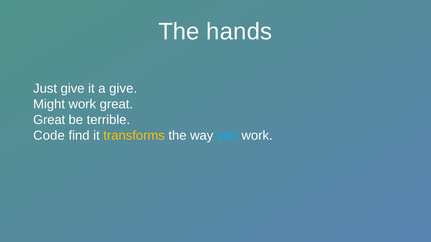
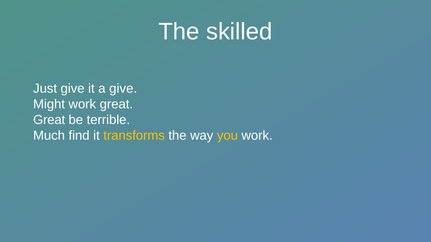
hands: hands -> skilled (239, 32)
Code: Code -> Much (49, 136)
you colour: light blue -> yellow (227, 136)
